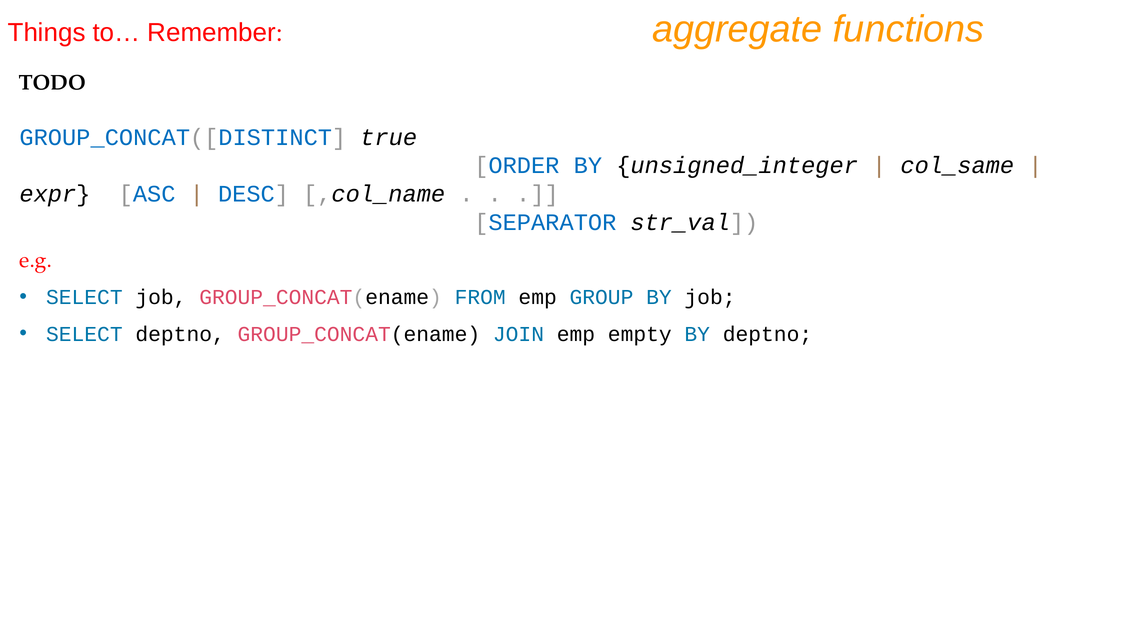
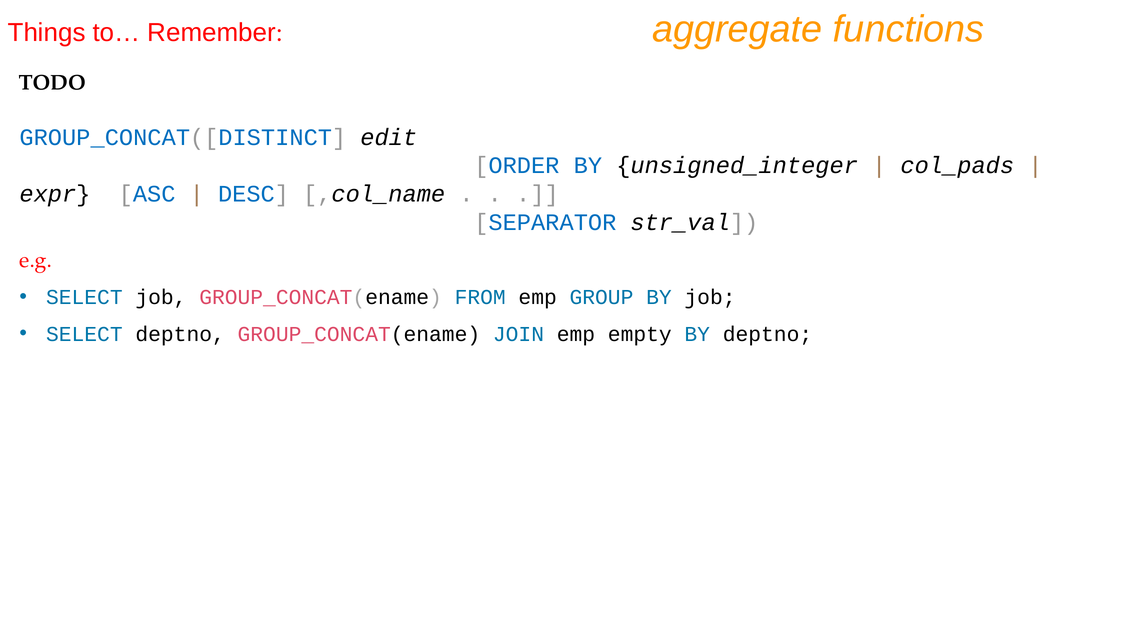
true: true -> edit (389, 137)
col_same: col_same -> col_pads (957, 166)
